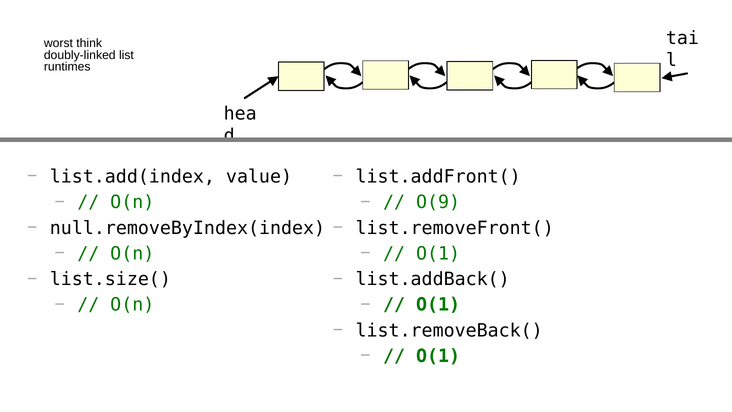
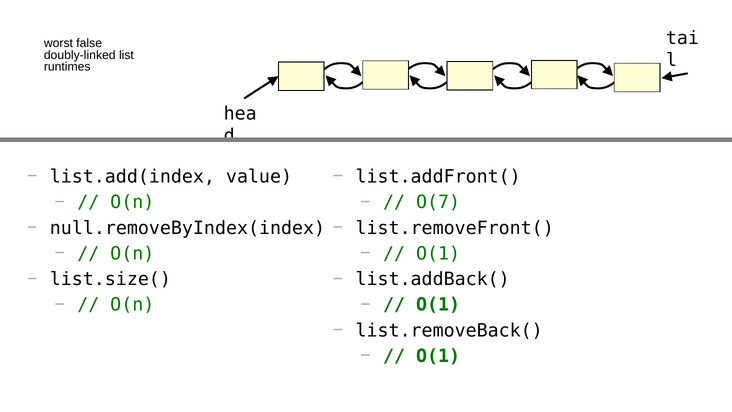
think: think -> false (89, 43)
O(9: O(9 -> O(7 (438, 202)
